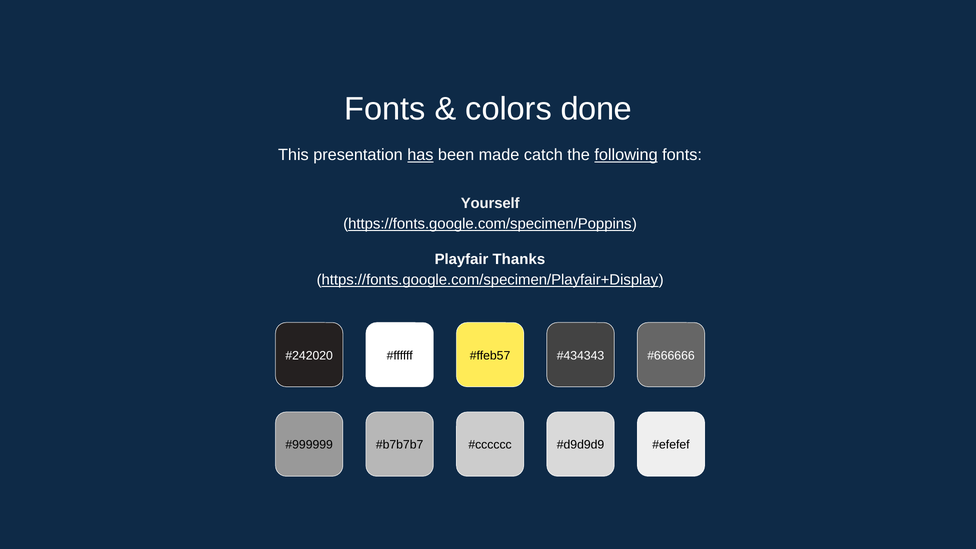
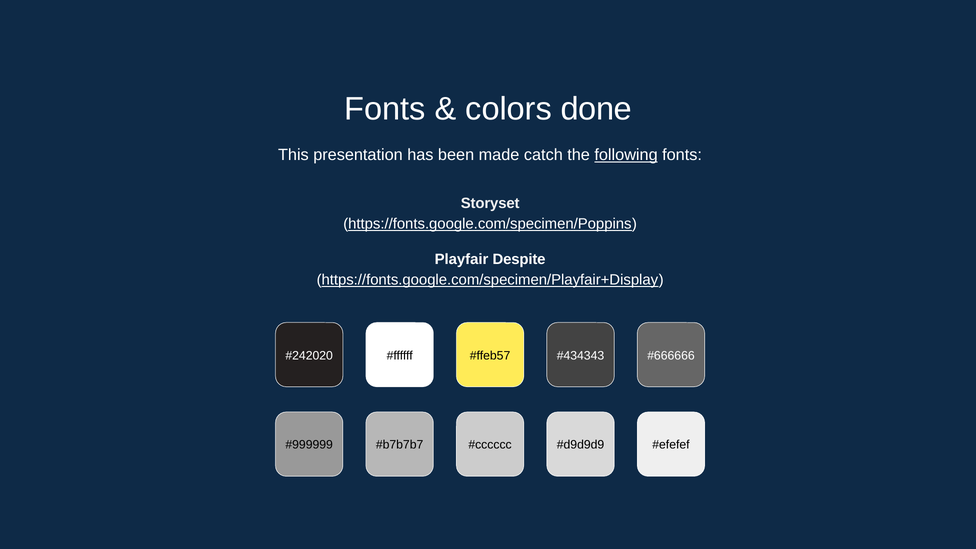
has underline: present -> none (420, 155)
Yourself: Yourself -> Storyset (490, 203)
Thanks: Thanks -> Despite (519, 259)
